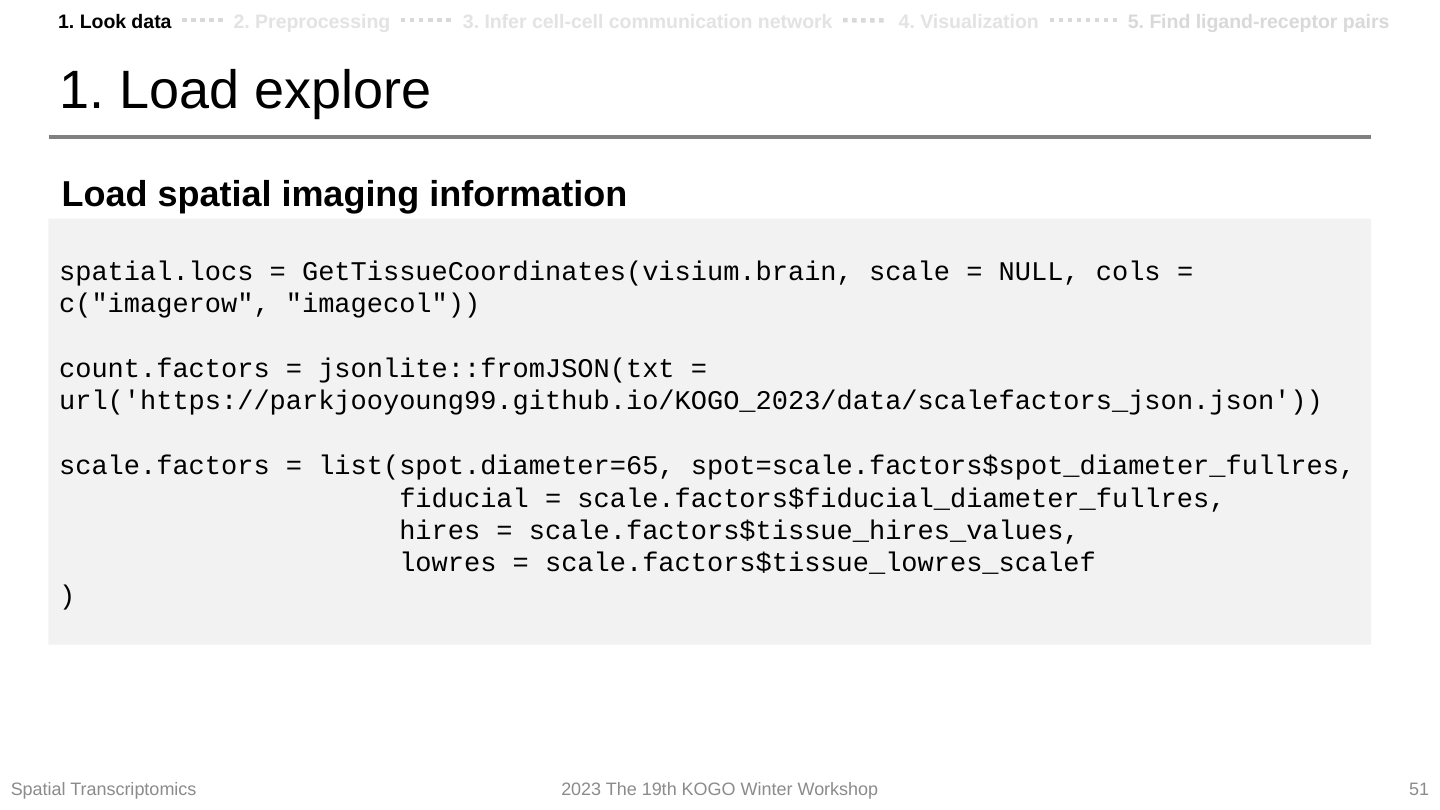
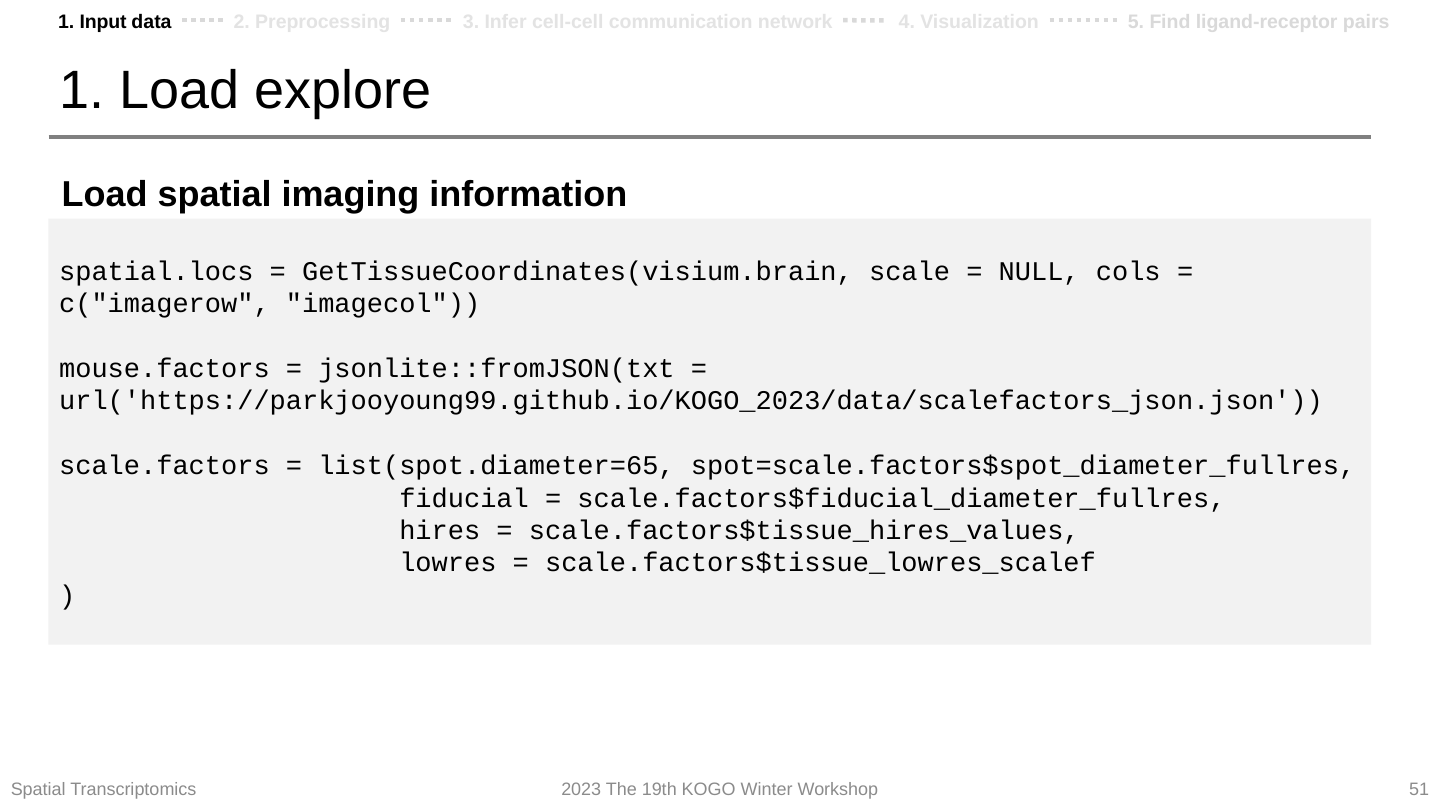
Look: Look -> Input (103, 22)
count.factors: count.factors -> mouse.factors (164, 369)
